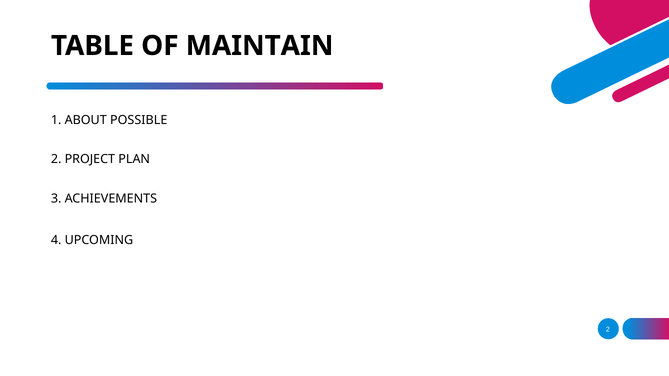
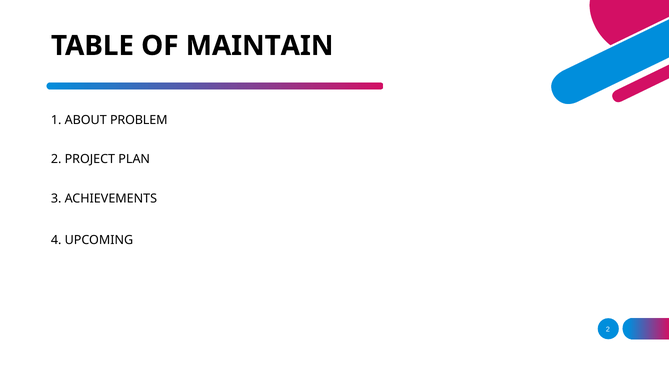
POSSIBLE: POSSIBLE -> PROBLEM (139, 120)
